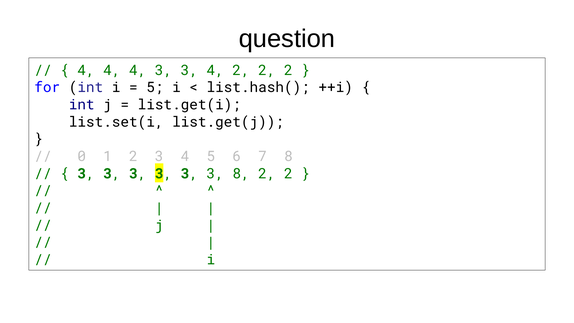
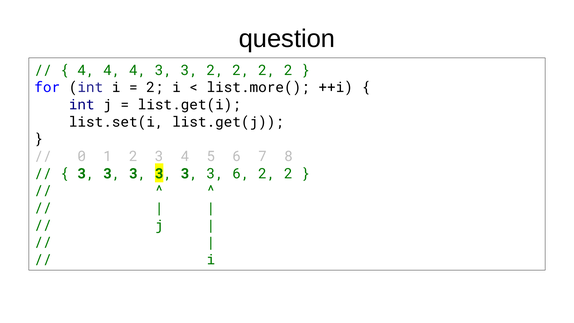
3 3 4: 4 -> 2 (215, 70)
5: 5 -> 2 (155, 88)
list.hash(: list.hash( -> list.more( (258, 88)
3 8: 8 -> 6 (241, 174)
